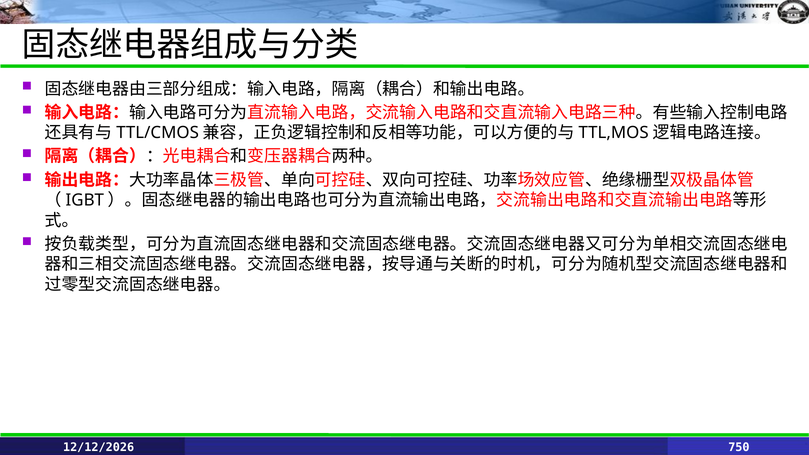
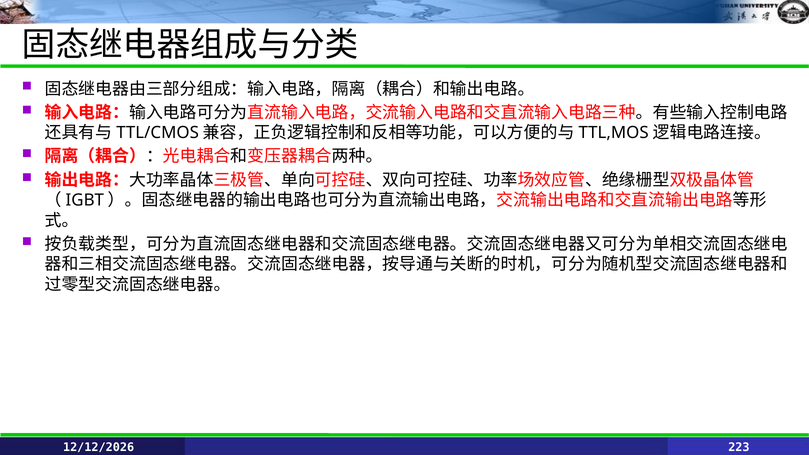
750: 750 -> 223 (739, 448)
